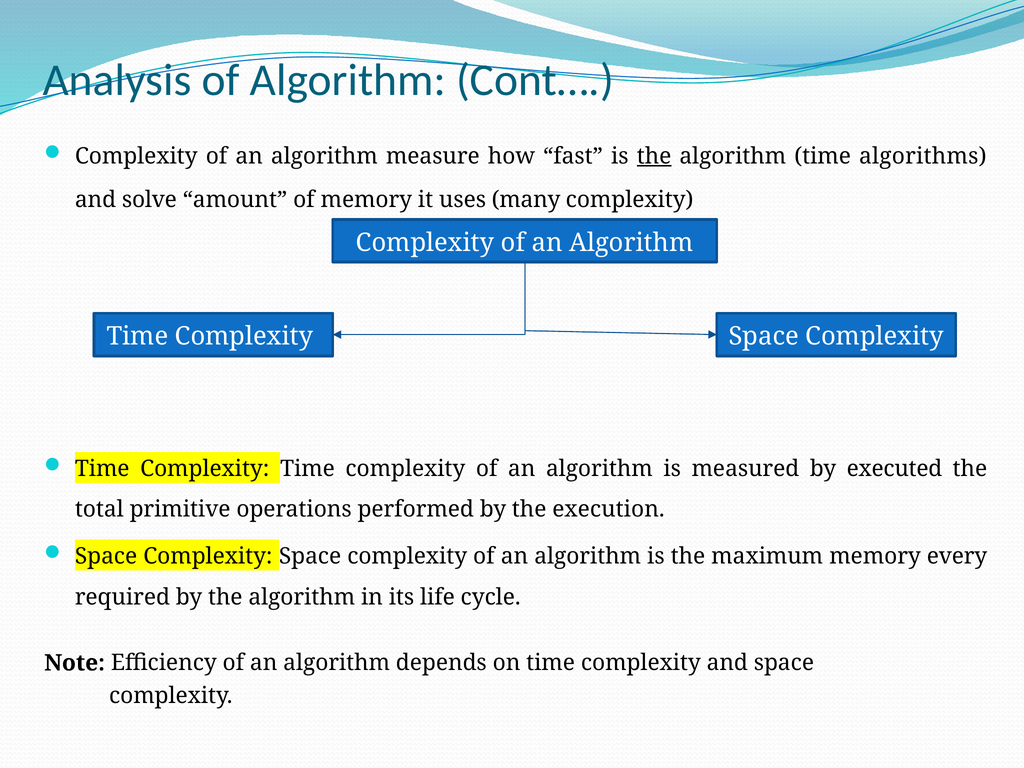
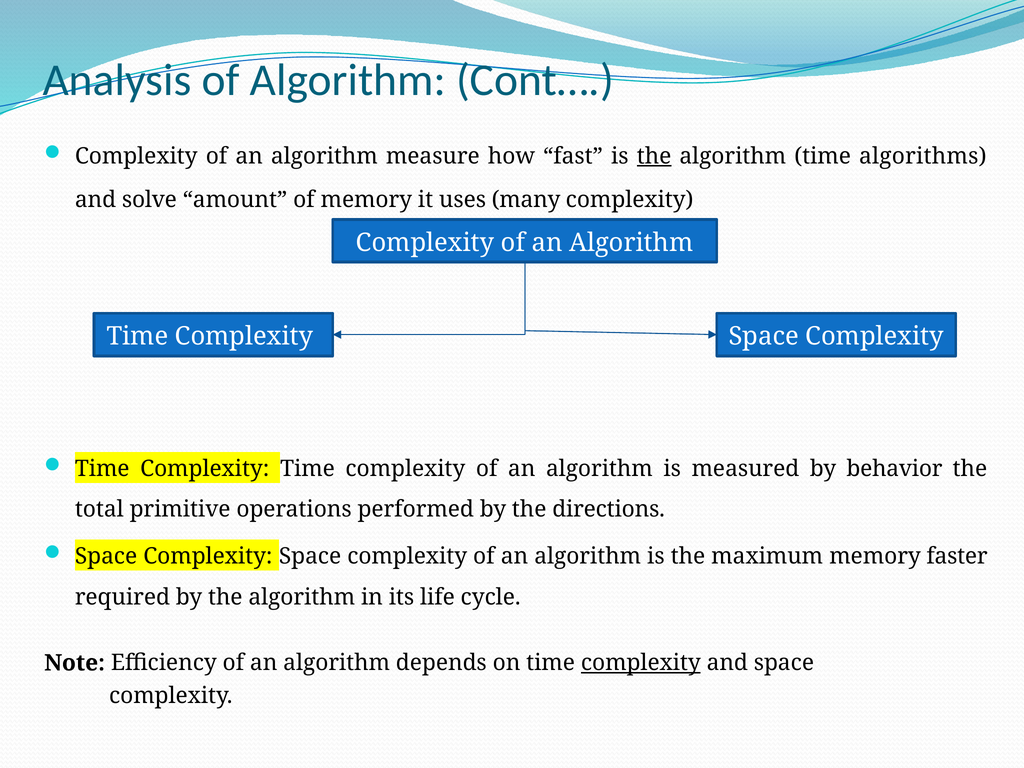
executed: executed -> behavior (894, 469)
execution: execution -> directions (609, 509)
every: every -> faster (957, 556)
complexity underline: none -> present (641, 663)
